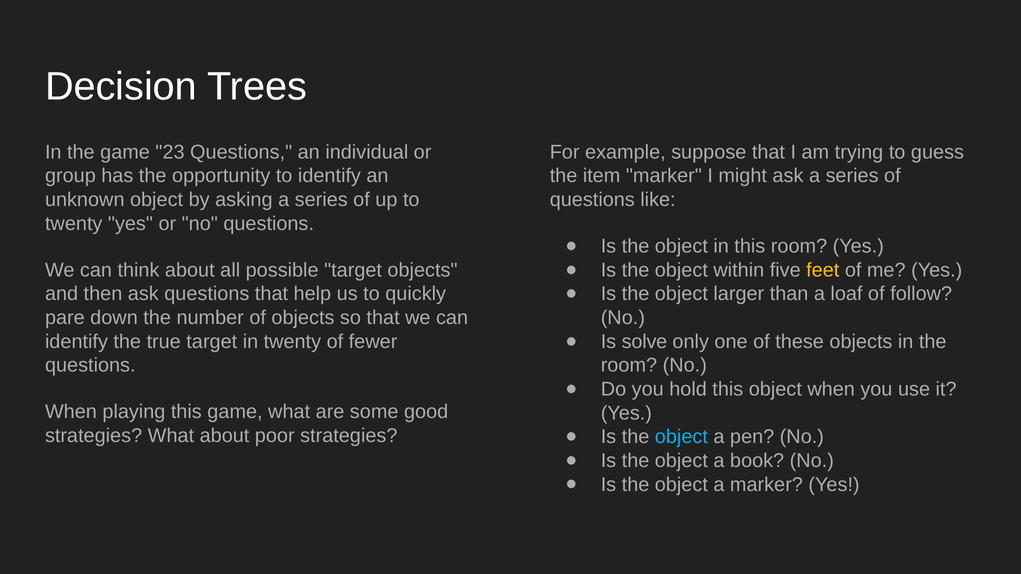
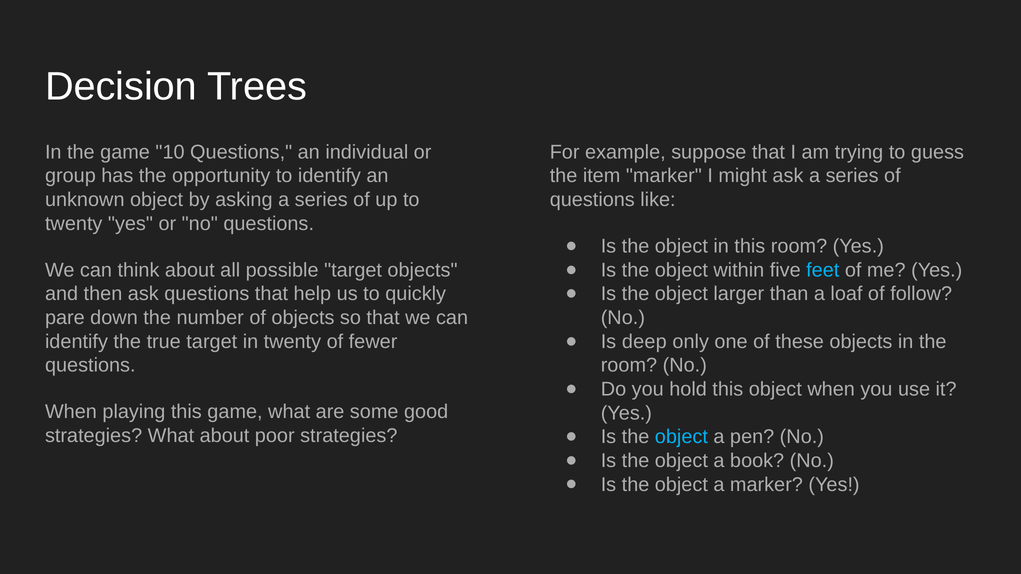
23: 23 -> 10 (170, 152)
feet colour: yellow -> light blue (823, 270)
solve: solve -> deep (644, 342)
